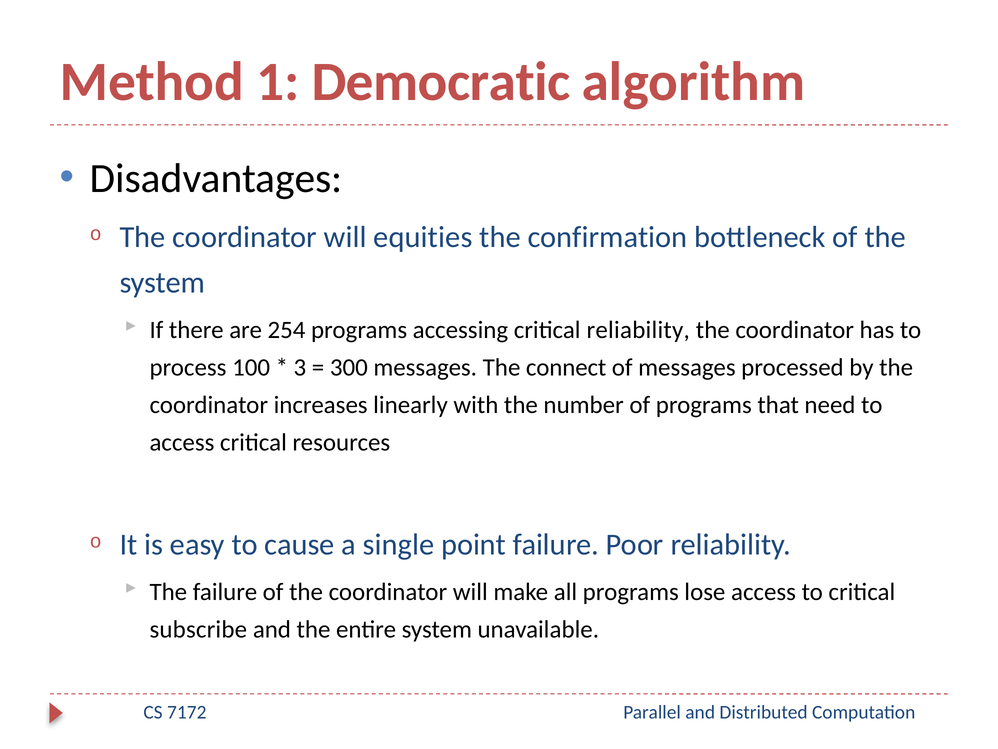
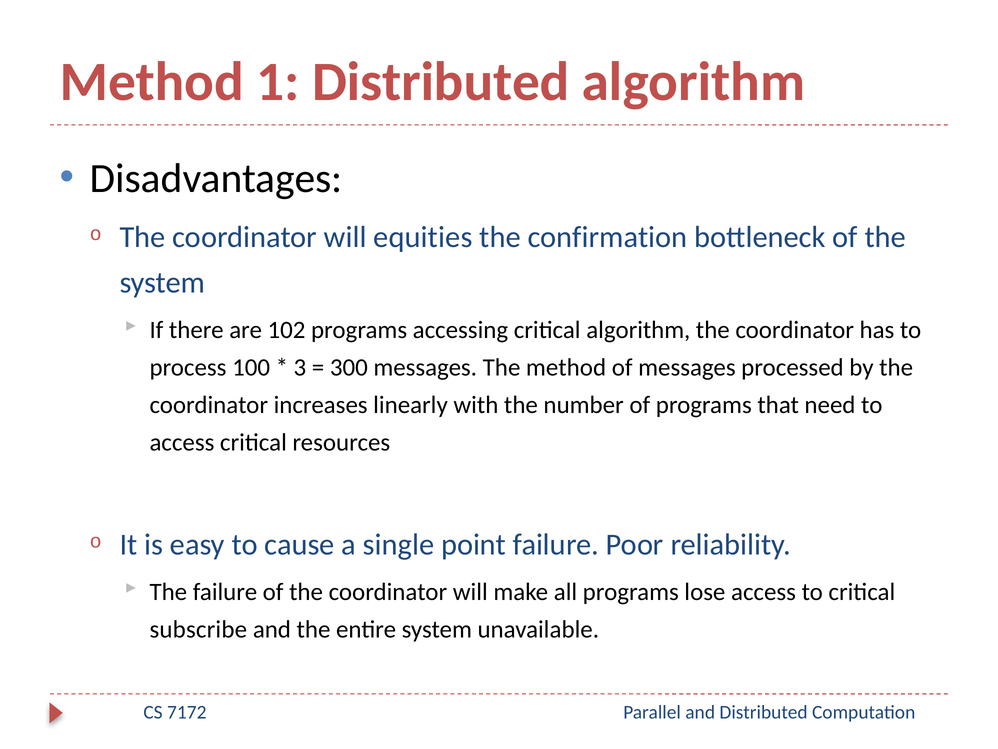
1 Democratic: Democratic -> Distributed (441, 82)
254: 254 -> 102 (286, 330)
critical reliability: reliability -> algorithm (638, 330)
The connect: connect -> method (566, 367)
